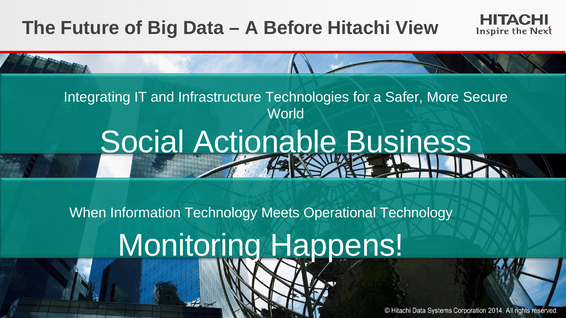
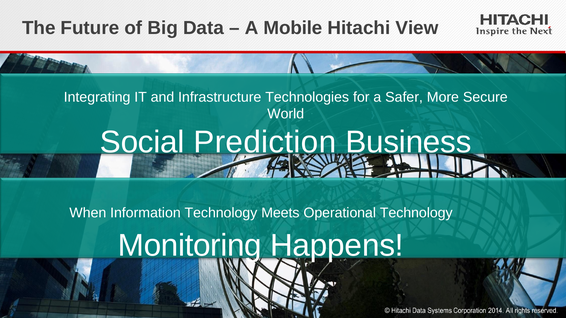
Before: Before -> Mobile (293, 28)
Actionable: Actionable -> Prediction (265, 142)
